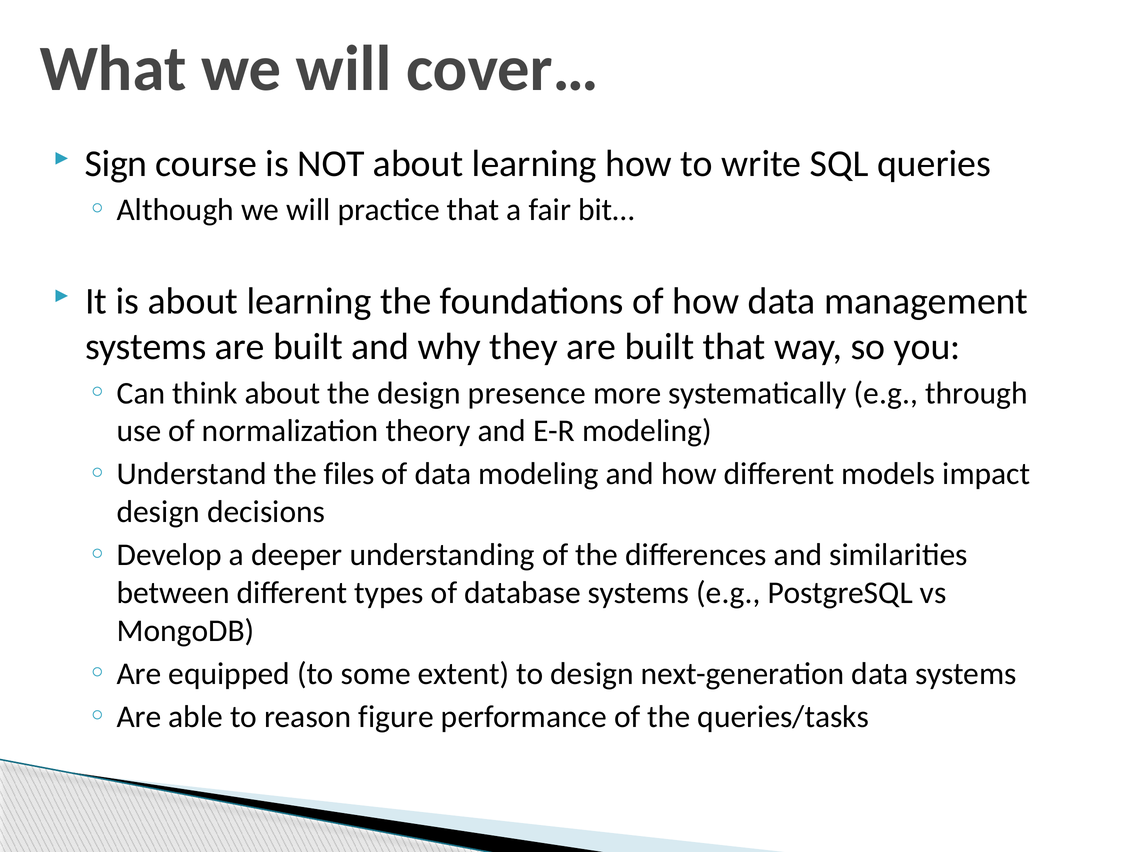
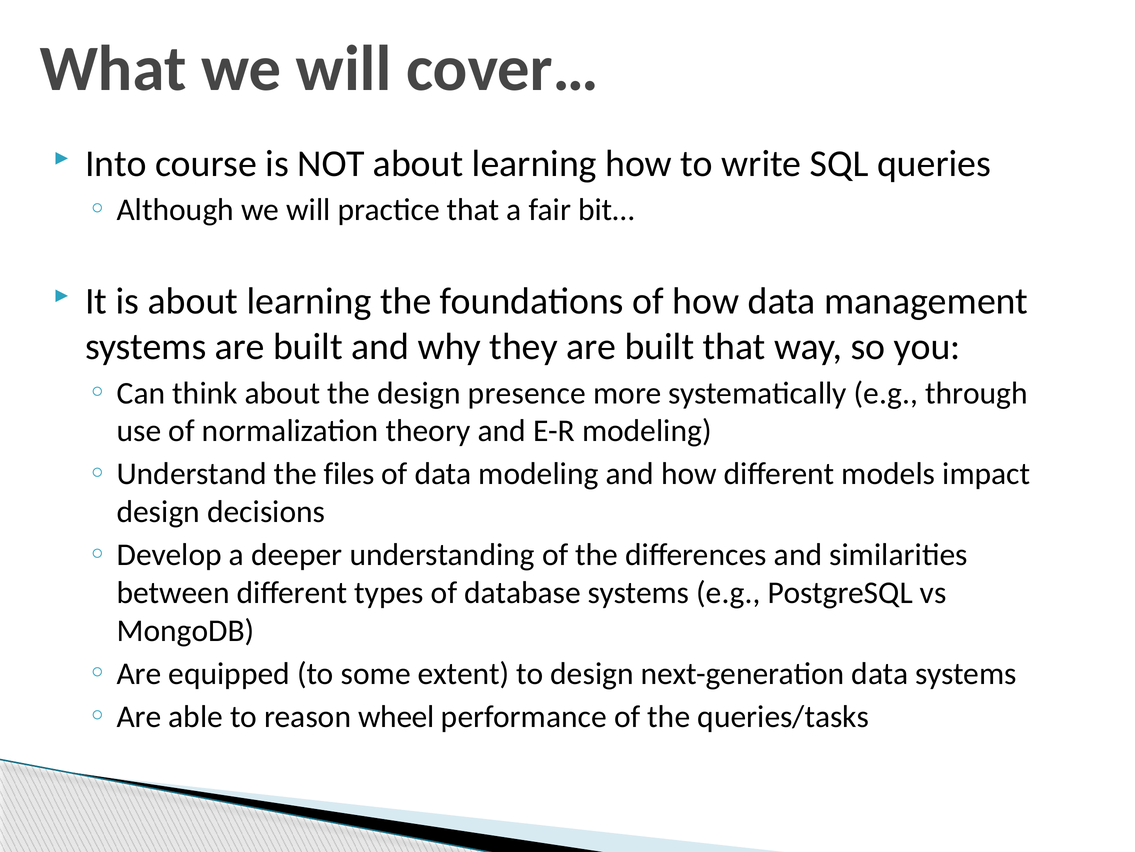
Sign: Sign -> Into (116, 163)
figure: figure -> wheel (396, 716)
